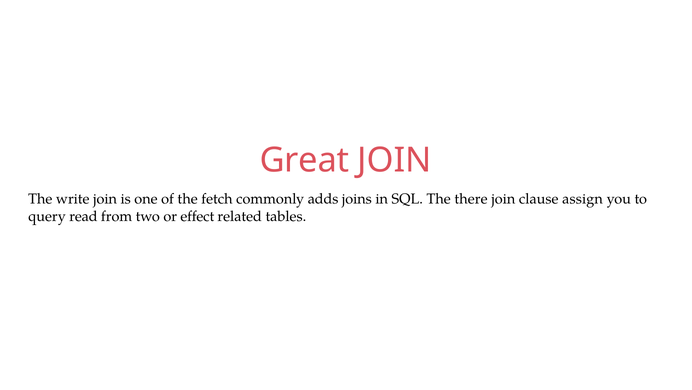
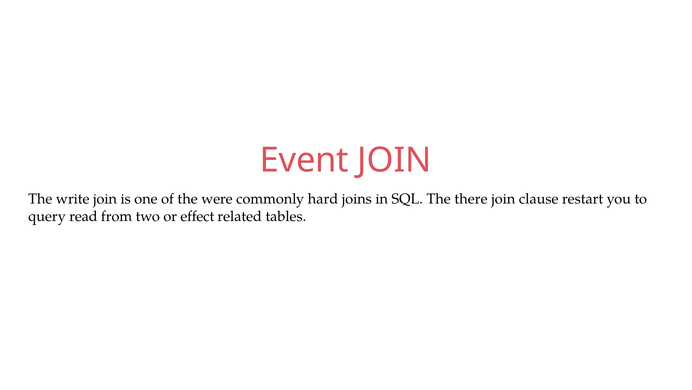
Great: Great -> Event (304, 160)
fetch: fetch -> were (217, 199)
adds: adds -> hard (323, 199)
assign: assign -> restart (583, 199)
